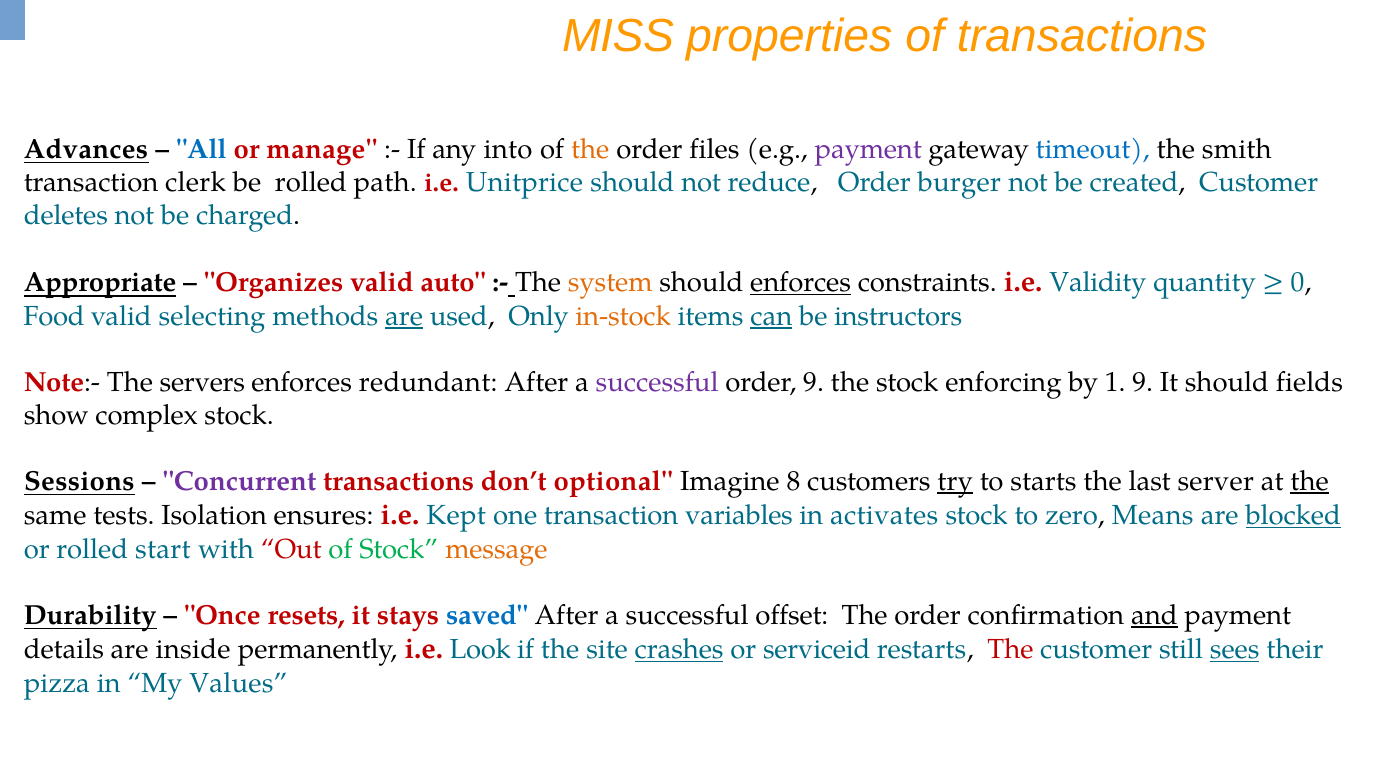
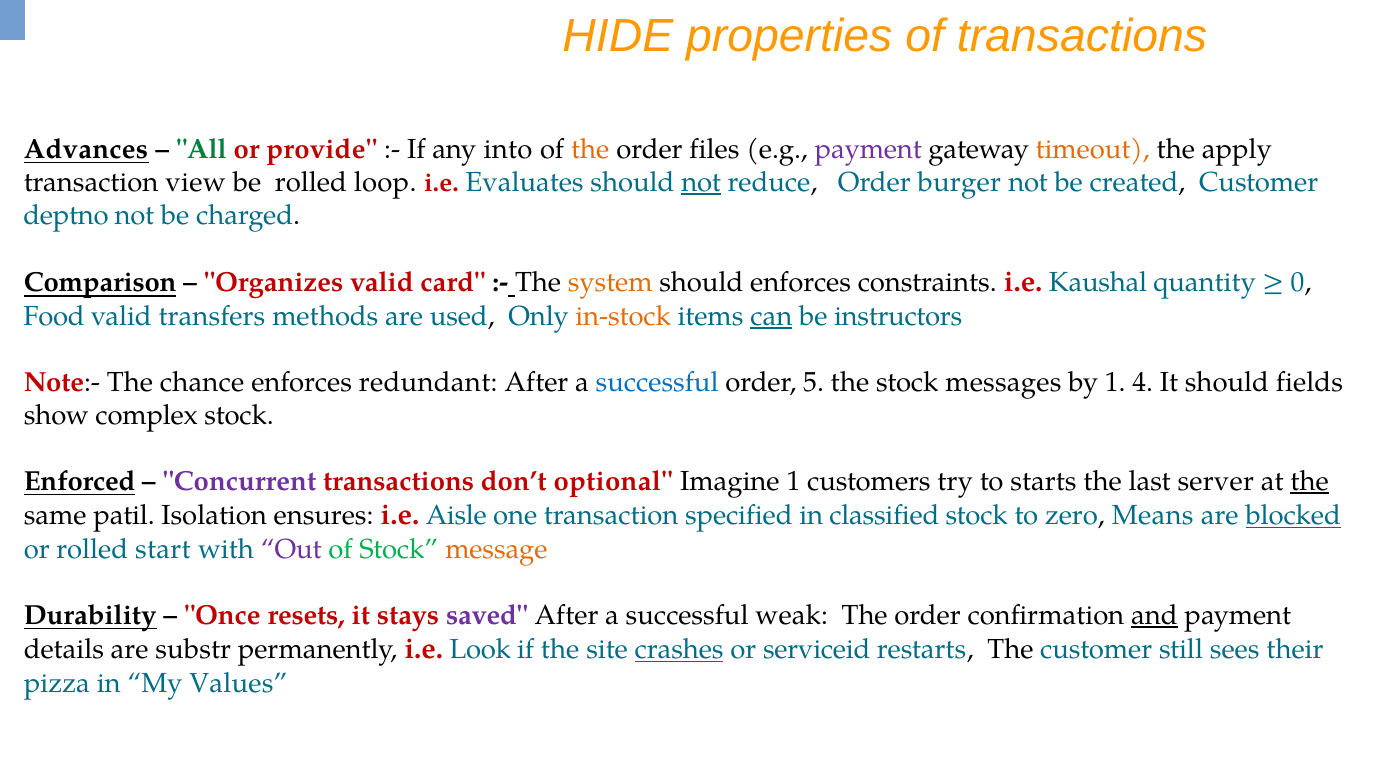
MISS: MISS -> HIDE (618, 36)
All colour: blue -> green (201, 149)
manage: manage -> provide (322, 149)
timeout colour: blue -> orange (1093, 149)
smith: smith -> apply (1237, 149)
clerk: clerk -> view (196, 182)
path: path -> loop (385, 182)
Unitprice: Unitprice -> Evaluates (525, 182)
not underline: none -> present (701, 182)
deletes: deletes -> deptno (66, 215)
Appropriate: Appropriate -> Comparison (100, 283)
auto: auto -> card (453, 283)
enforces underline: present -> none (801, 283)
Validity: Validity -> Kaushal (1098, 283)
selecting: selecting -> transfers (212, 316)
are underline: present -> none (404, 316)
servers: servers -> chance (202, 382)
successful colour: purple -> blue (657, 382)
order 9: 9 -> 5 (814, 382)
enforcing: enforcing -> messages (1003, 382)
1 9: 9 -> 4 (1143, 382)
Sessions: Sessions -> Enforced (80, 481)
Imagine 8: 8 -> 1 (793, 481)
try underline: present -> none (955, 481)
tests: tests -> patil (124, 516)
Kept: Kept -> Aisle (456, 516)
variables: variables -> specified (739, 516)
activates: activates -> classified (884, 516)
Out colour: red -> purple (291, 549)
saved colour: blue -> purple (487, 615)
offset: offset -> weak (792, 615)
inside: inside -> substr (193, 650)
The colour: red -> black (1010, 650)
sees underline: present -> none (1235, 650)
